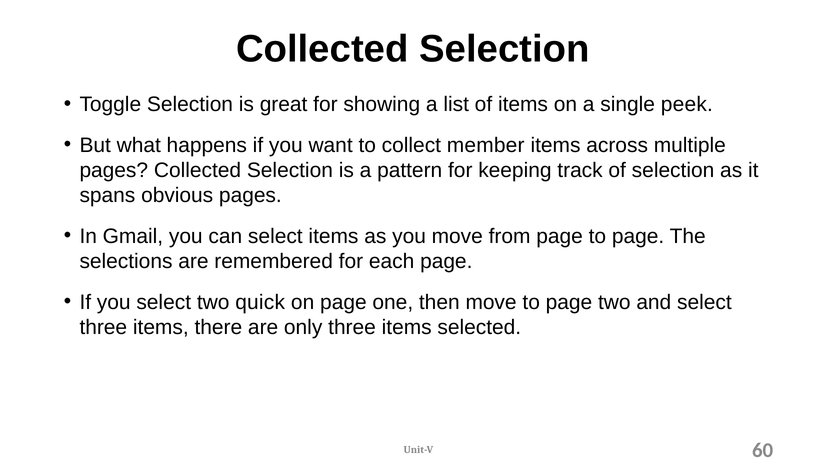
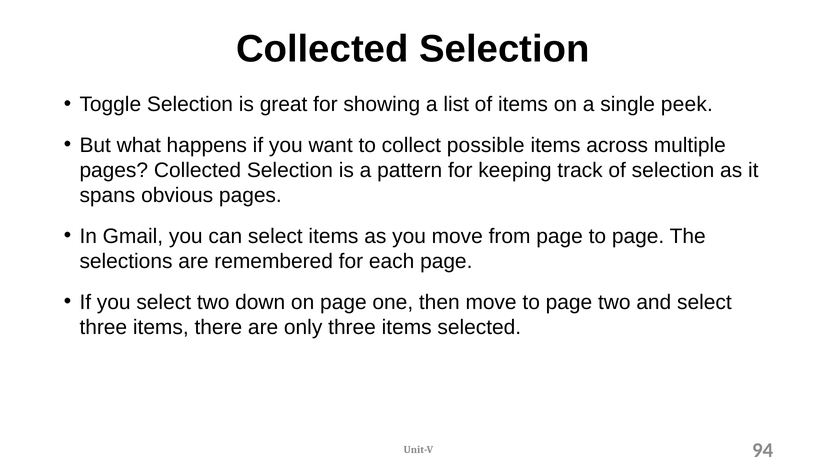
member: member -> possible (486, 145)
quick: quick -> down (260, 302)
60: 60 -> 94 (763, 450)
